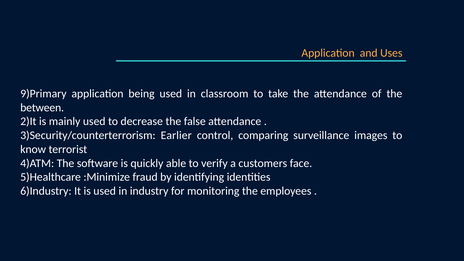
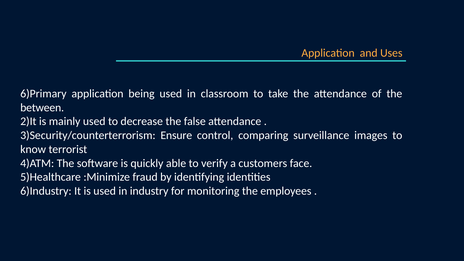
9)Primary: 9)Primary -> 6)Primary (43, 94)
Earlier: Earlier -> Ensure (176, 135)
